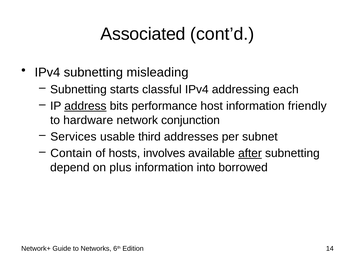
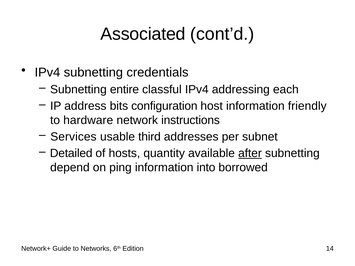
misleading: misleading -> credentials (158, 72)
starts: starts -> entire (124, 90)
address underline: present -> none (85, 106)
performance: performance -> configuration (164, 106)
conjunction: conjunction -> instructions (191, 120)
Contain: Contain -> Detailed (71, 153)
involves: involves -> quantity (164, 153)
plus: plus -> ping (120, 168)
